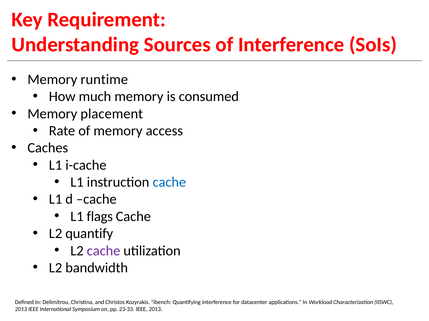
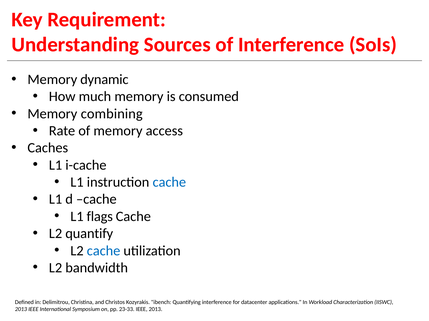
runtime: runtime -> dynamic (104, 80)
placement: placement -> combining (112, 114)
cache colour: purple -> blue (104, 251)
